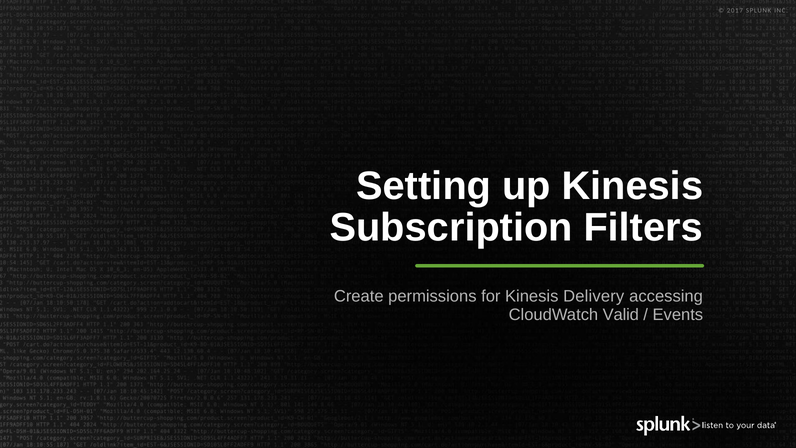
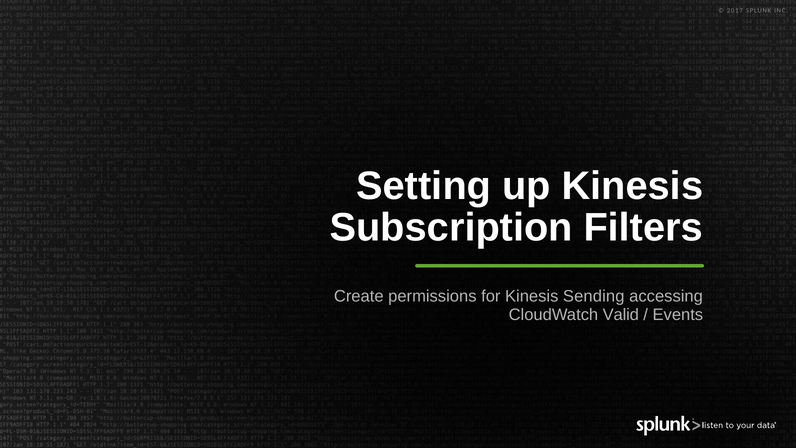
Delivery: Delivery -> Sending (594, 296)
